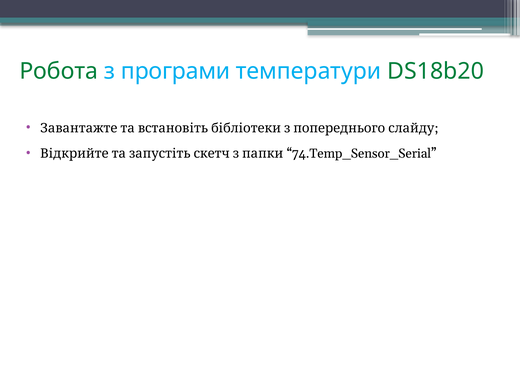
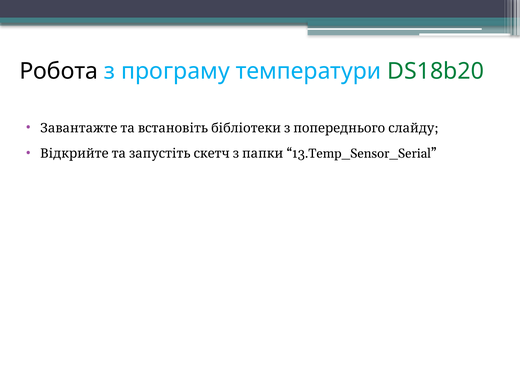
Робота colour: green -> black (59, 71)
програми: програми -> програму (175, 71)
74.Temp_Sensor_Serial: 74.Temp_Sensor_Serial -> 13.Temp_Sensor_Serial (362, 154)
